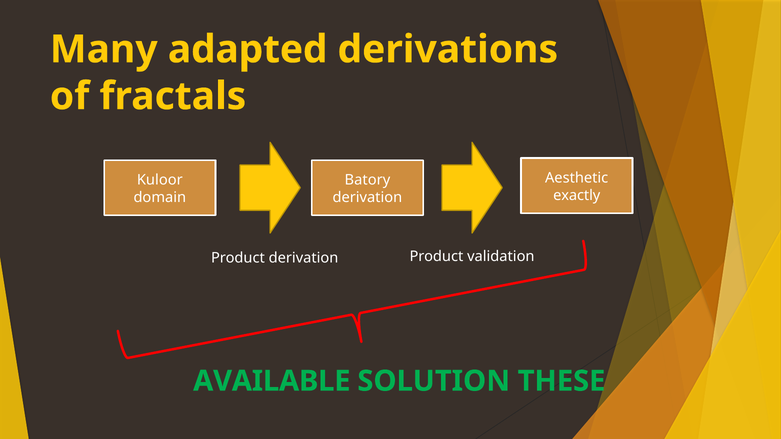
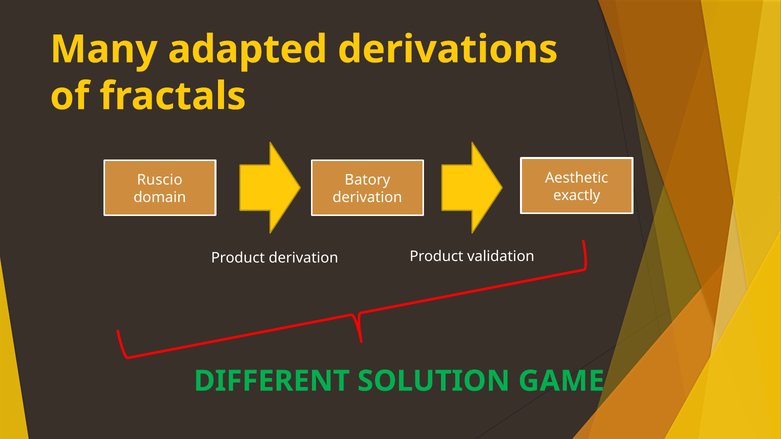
Kuloor: Kuloor -> Ruscio (160, 180)
AVAILABLE: AVAILABLE -> DIFFERENT (272, 381)
THESE: THESE -> GAME (561, 381)
